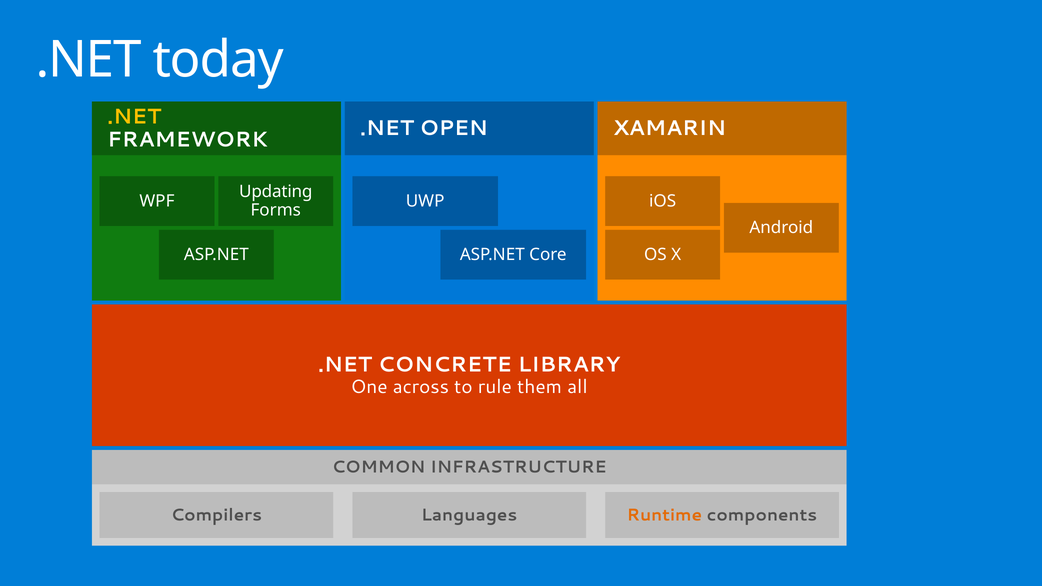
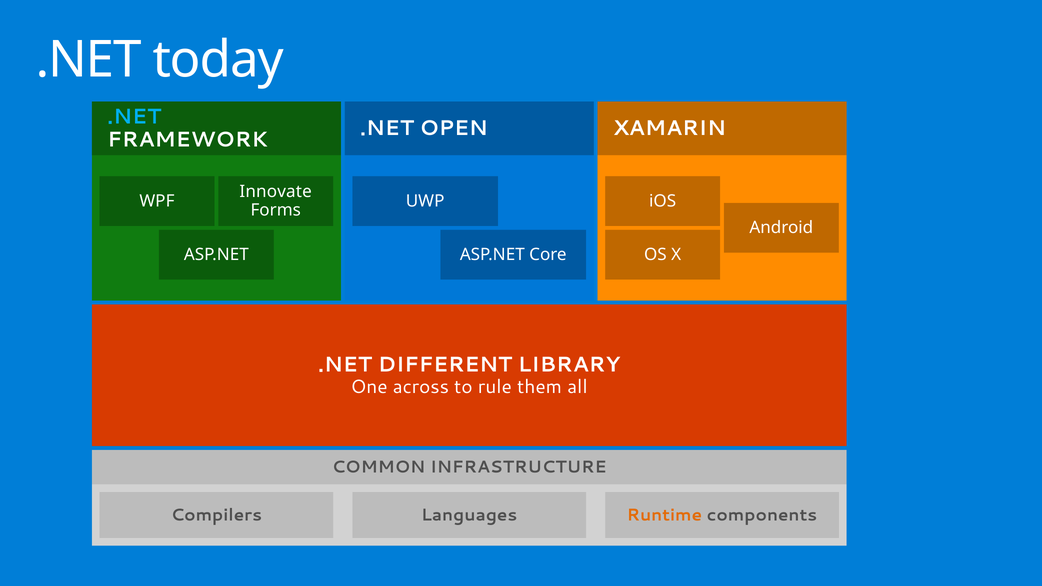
.NET colour: yellow -> light blue (134, 117)
Updating: Updating -> Innovate (276, 192)
CONCRETE: CONCRETE -> DIFFERENT (445, 365)
